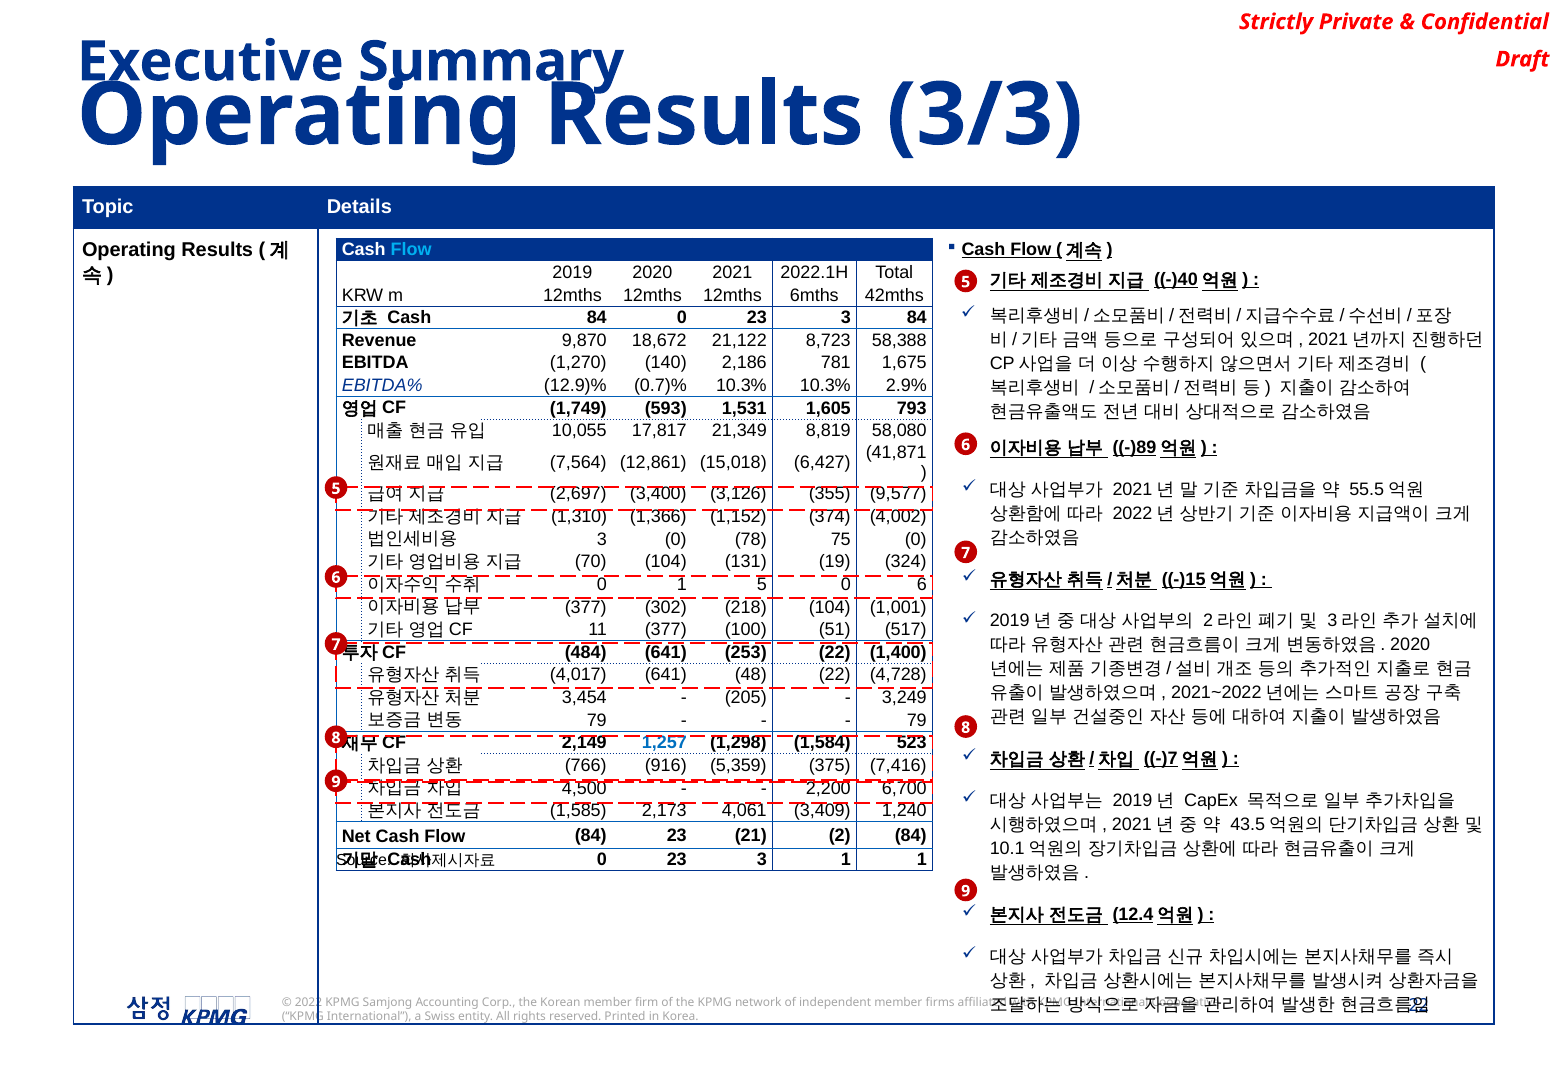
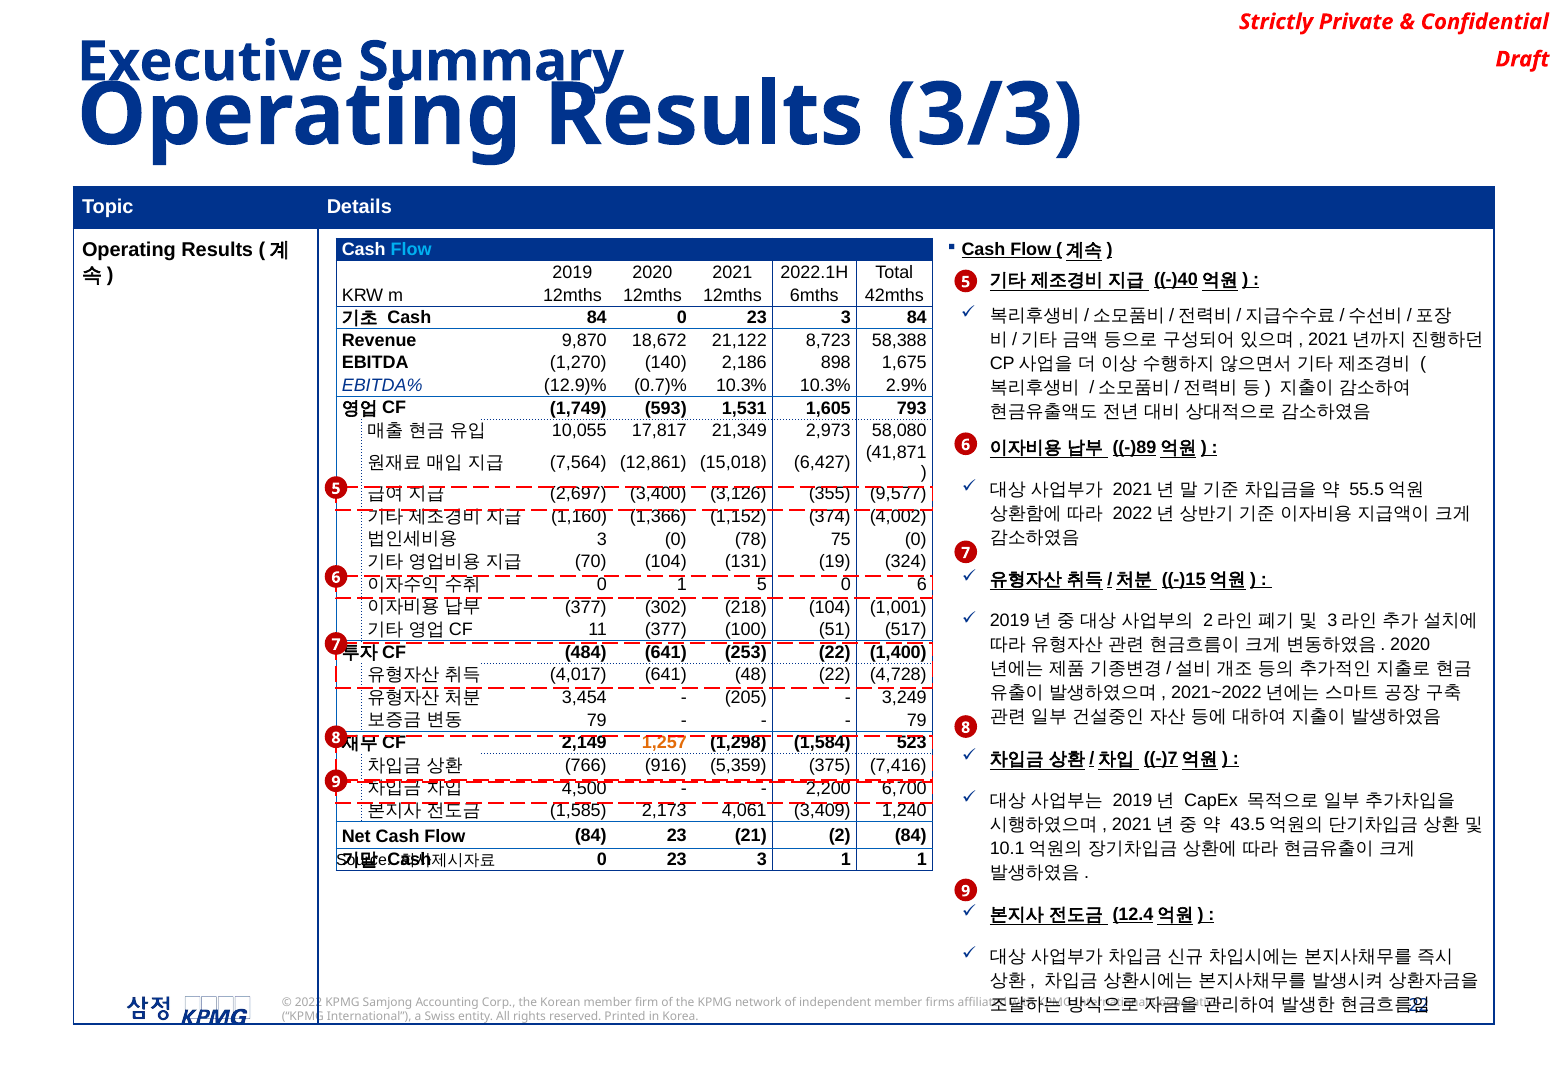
781: 781 -> 898 (836, 363)
8,819: 8,819 -> 2,973 (828, 431)
1,310: 1,310 -> 1,160 (579, 516)
1,257 colour: blue -> orange (664, 743)
